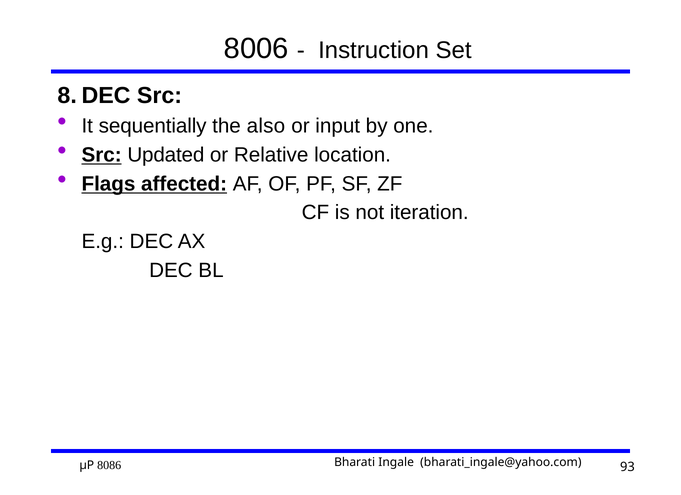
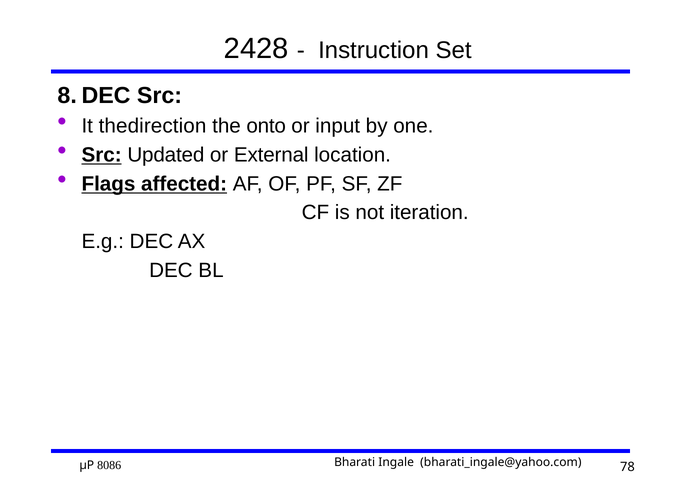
8006: 8006 -> 2428 (256, 49)
sequentially: sequentially -> thedirection (153, 126)
also: also -> onto (266, 126)
Relative: Relative -> External (271, 155)
93: 93 -> 78 (627, 467)
